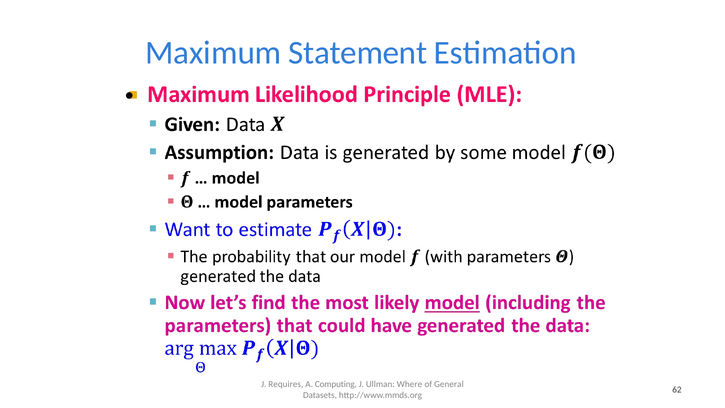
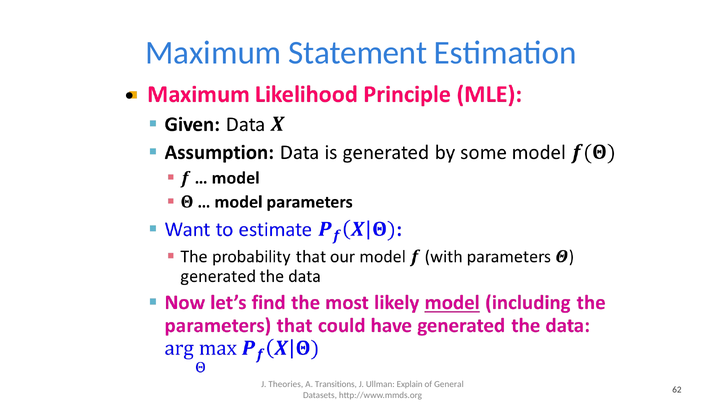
Requires: Requires -> Theories (286, 384)
Computing: Computing -> Transitions (336, 384)
Where: Where -> Explain (410, 384)
